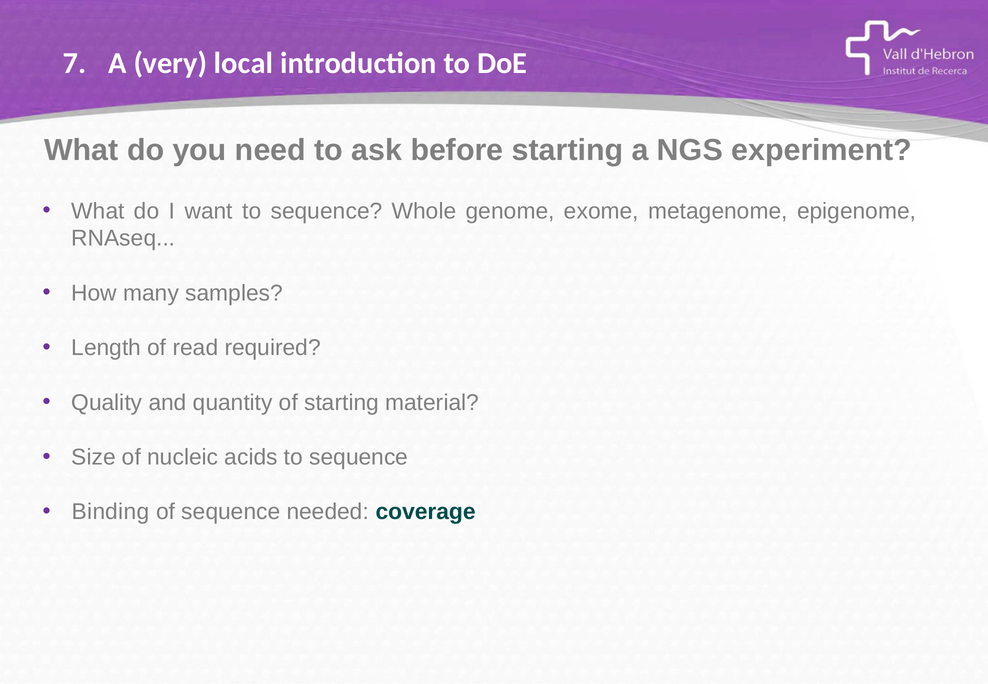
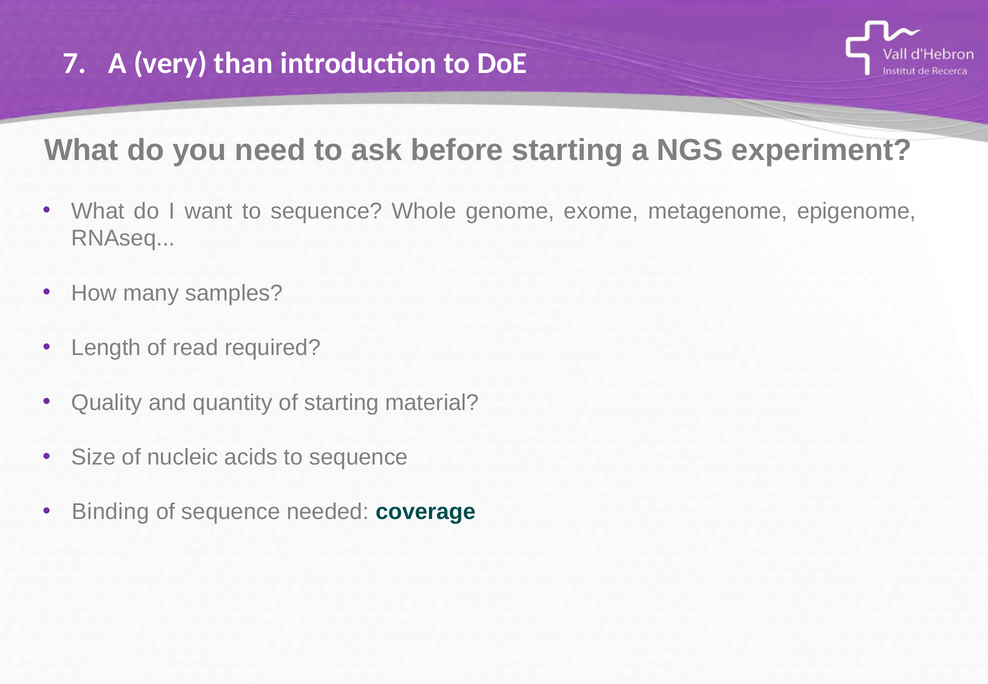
local: local -> than (243, 63)
